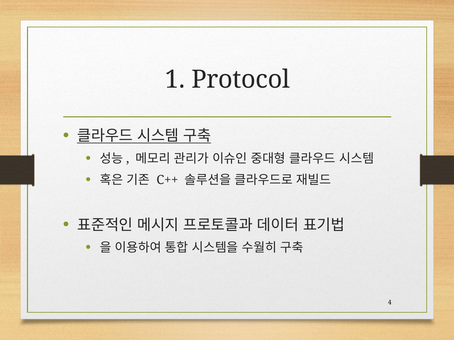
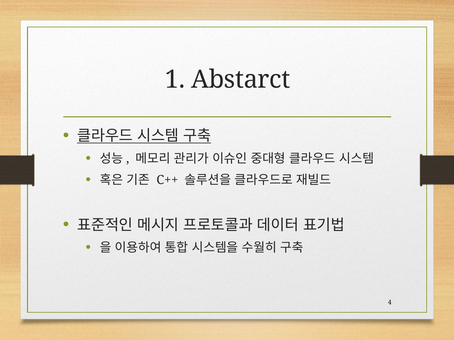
Protocol: Protocol -> Abstarct (241, 80)
